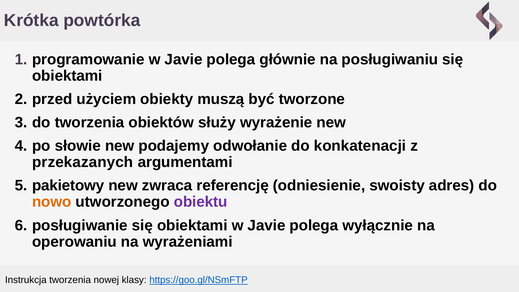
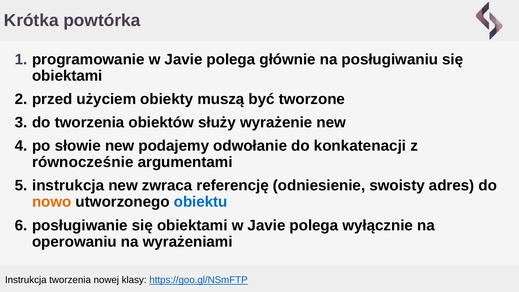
przekazanych: przekazanych -> równocześnie (83, 162)
pakietowy: pakietowy -> instrukcja (68, 186)
obiektu colour: purple -> blue (201, 202)
